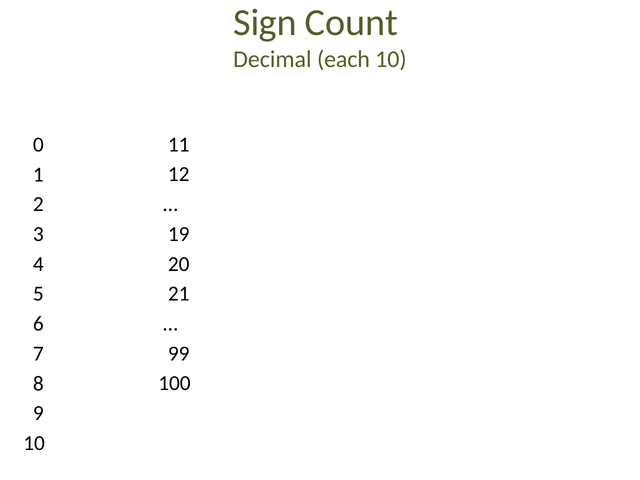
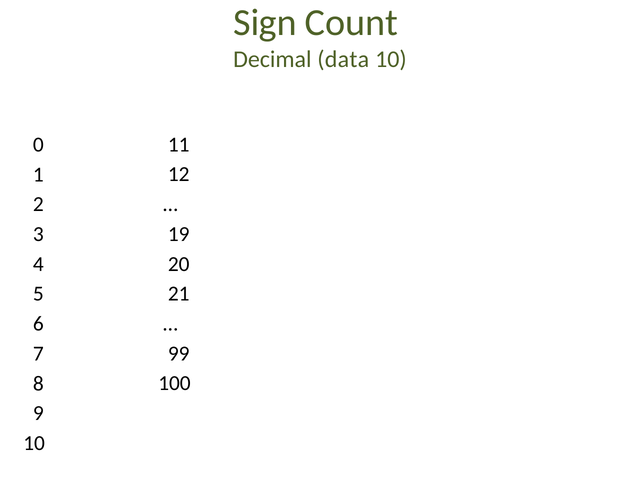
each: each -> data (343, 59)
